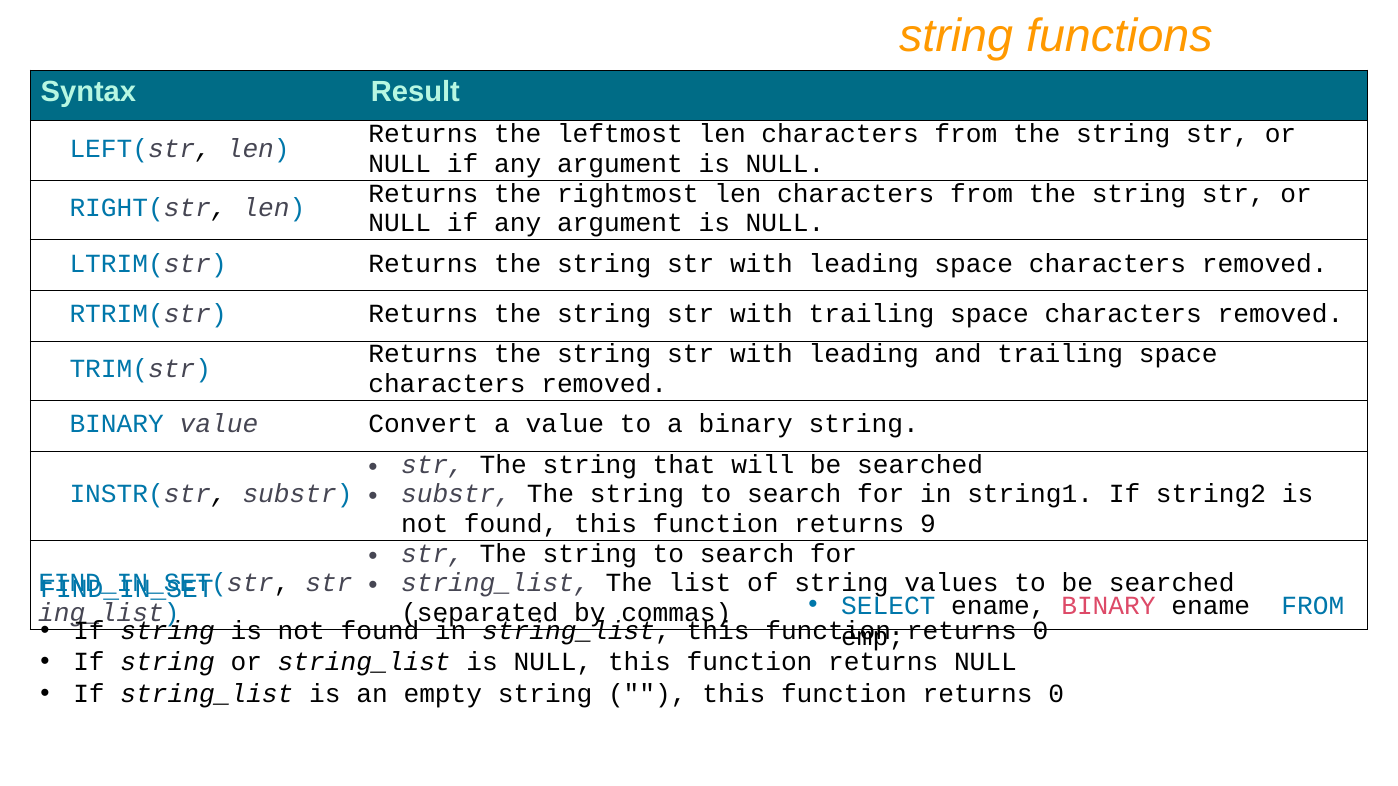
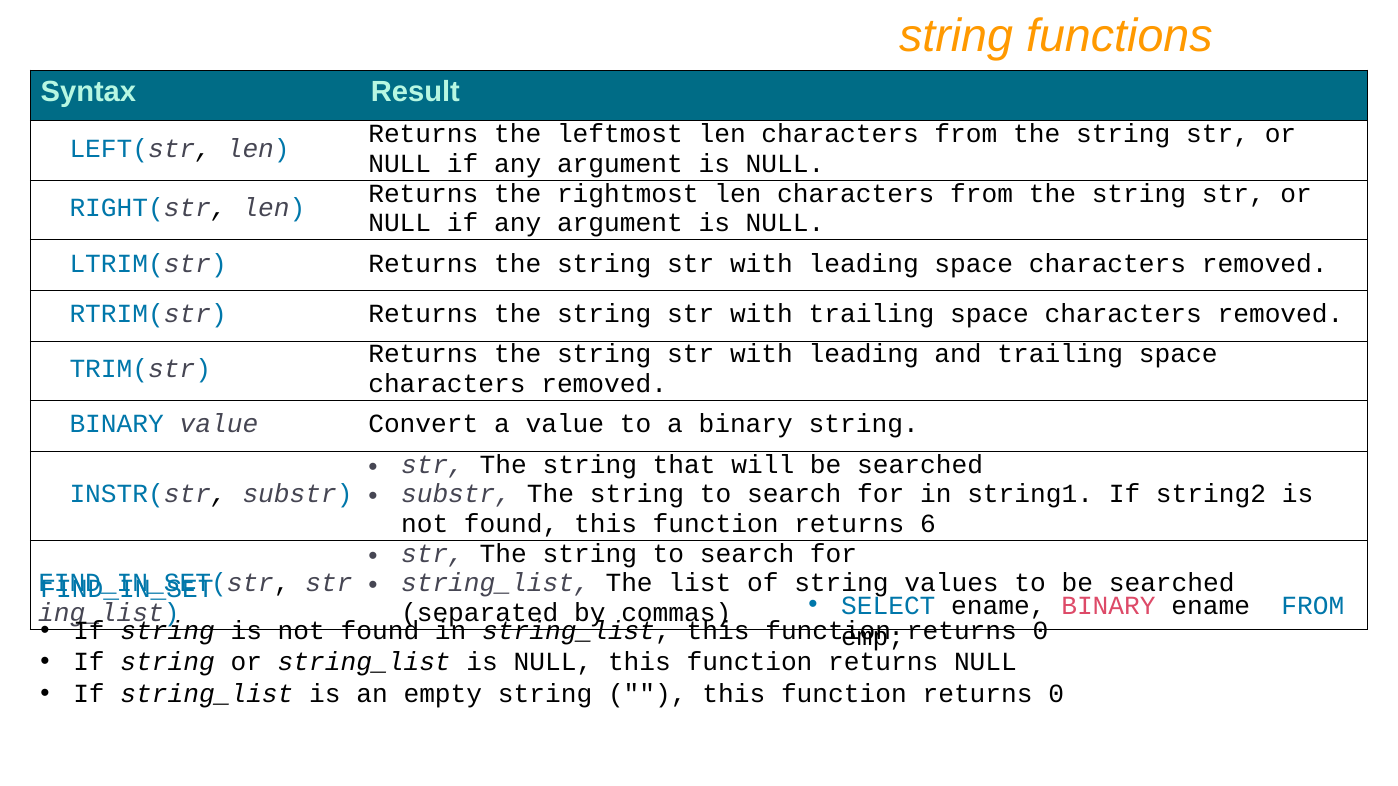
9: 9 -> 6 (928, 524)
